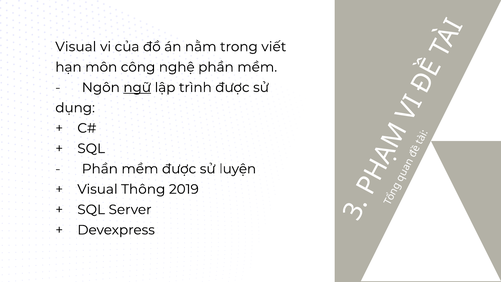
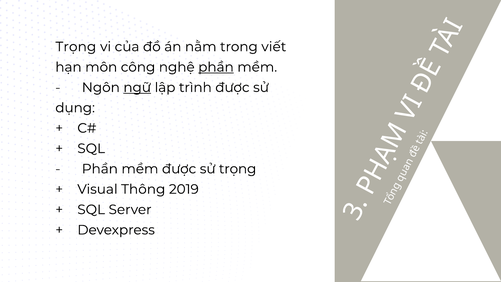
Visual: Visual -> Trọng (76, 47)
phần underline: none -> present (216, 67)
sử luyện: luyện -> trọng (238, 169)
